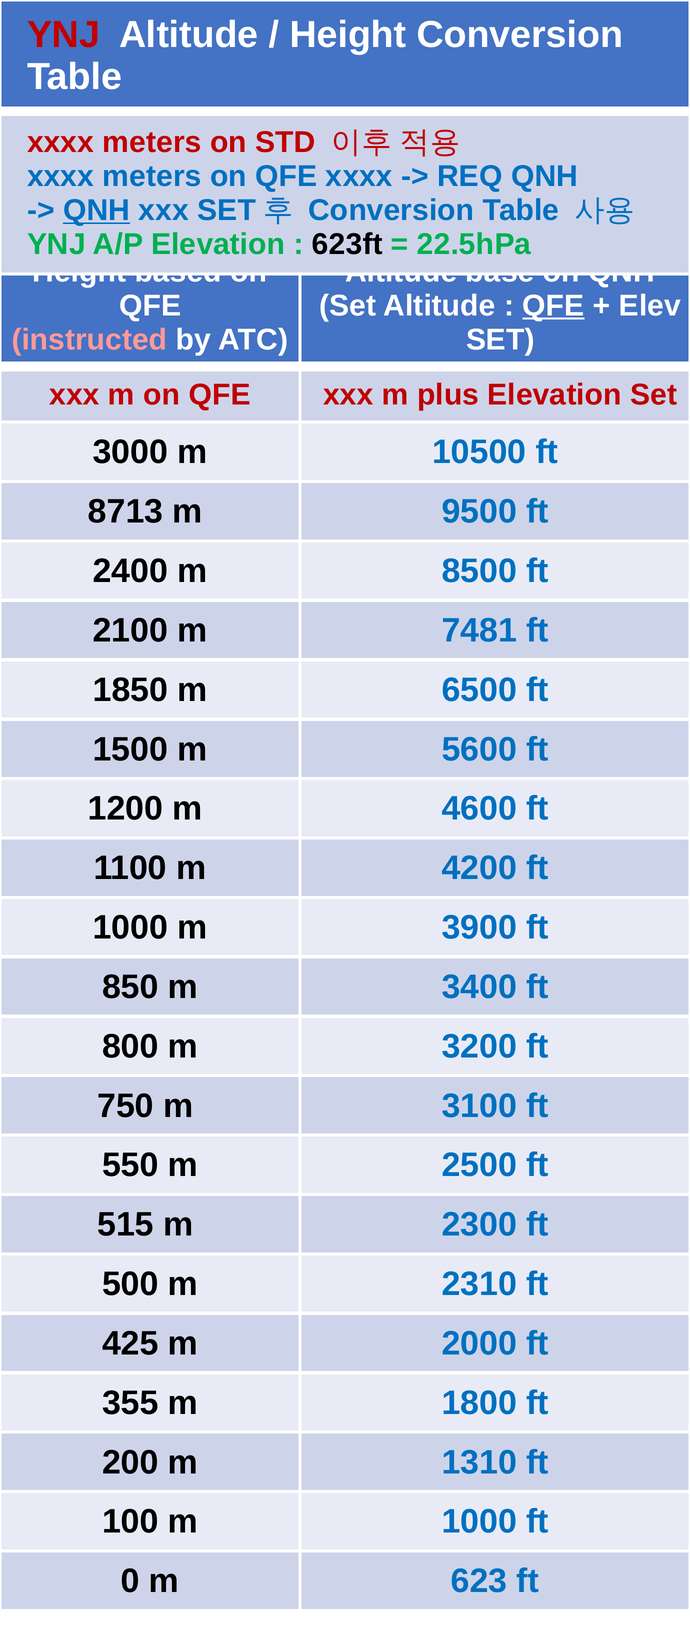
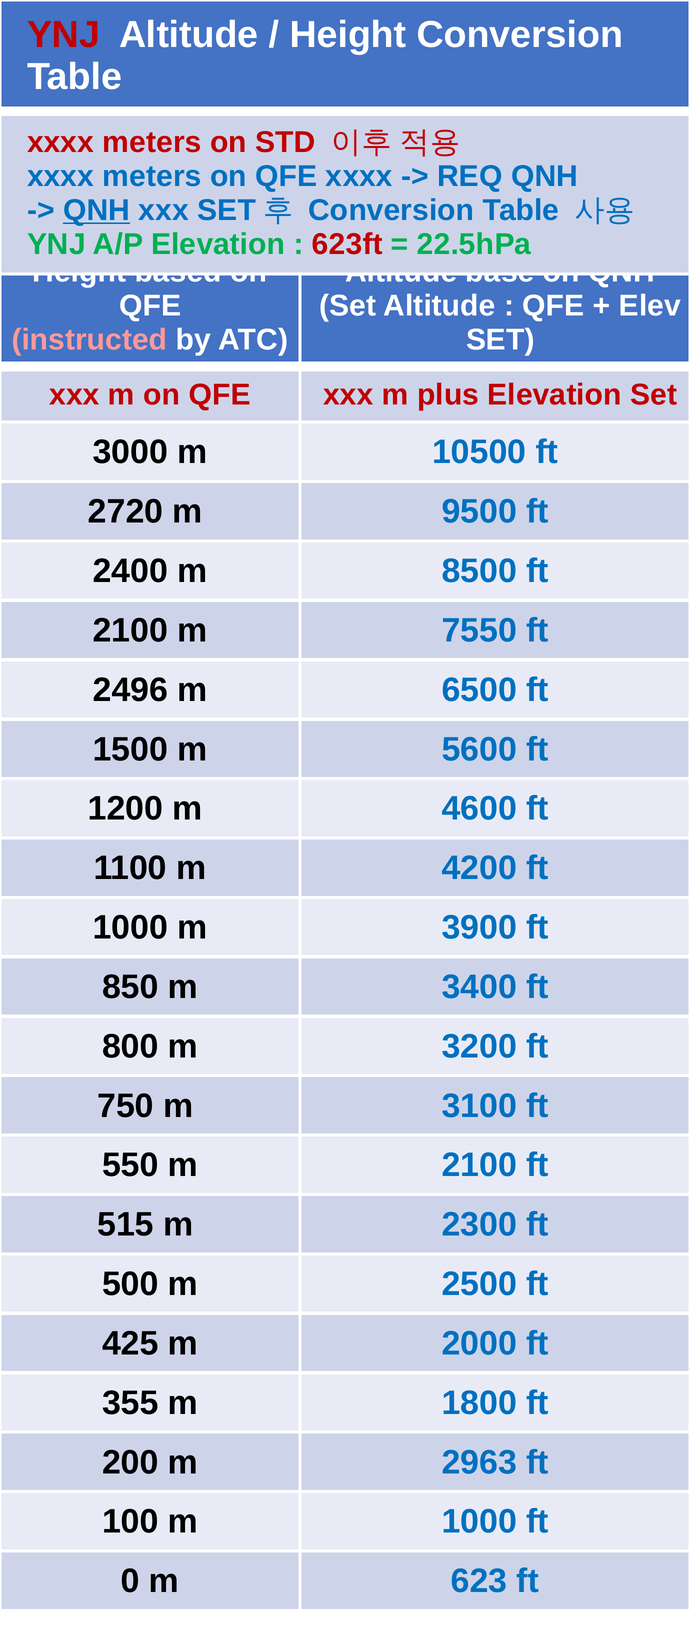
623ft colour: black -> red (347, 244)
QFE underline: present -> none (553, 306)
8713: 8713 -> 2720 (126, 512)
7481: 7481 -> 7550 (479, 630)
1850: 1850 -> 2496 (130, 690)
m 2500: 2500 -> 2100 (479, 1165)
2310: 2310 -> 2500 (479, 1284)
1310: 1310 -> 2963 (479, 1462)
